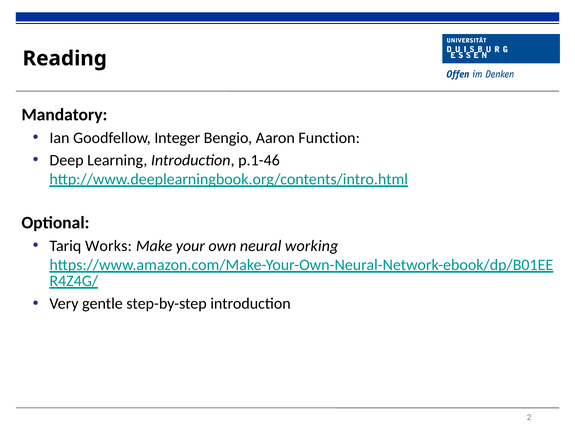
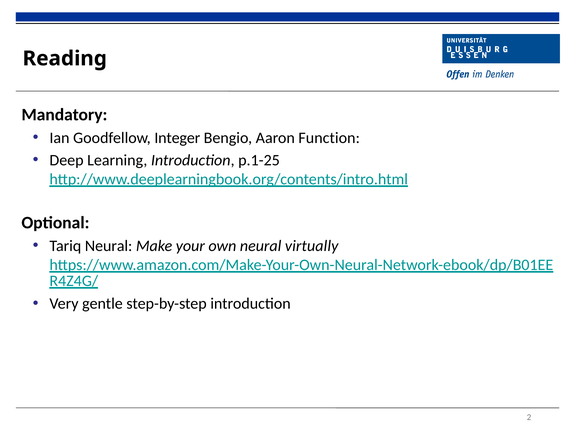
p.1-46: p.1-46 -> p.1-25 (259, 160)
Tariq Works: Works -> Neural (109, 246)
working: working -> virtually (312, 246)
